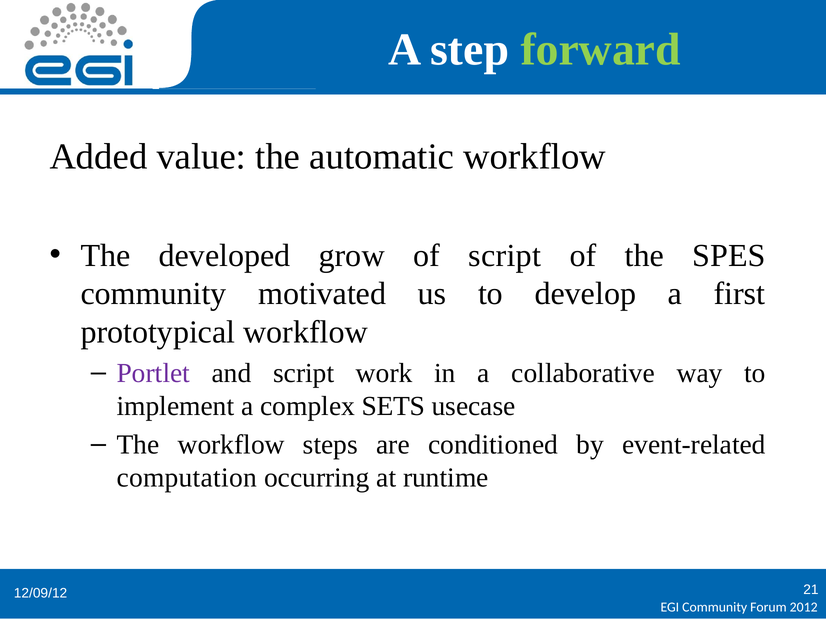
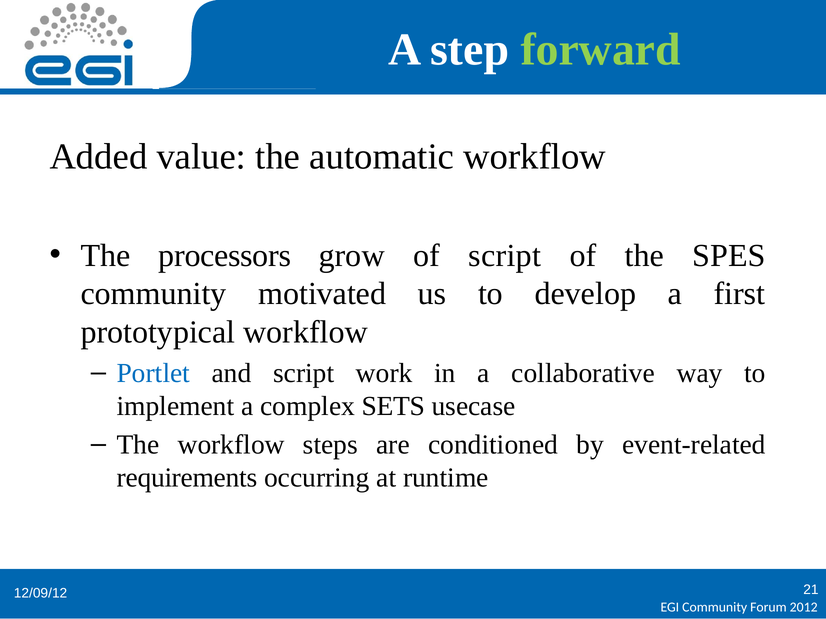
developed: developed -> processors (225, 256)
Portlet colour: purple -> blue (153, 374)
computation: computation -> requirements (187, 478)
